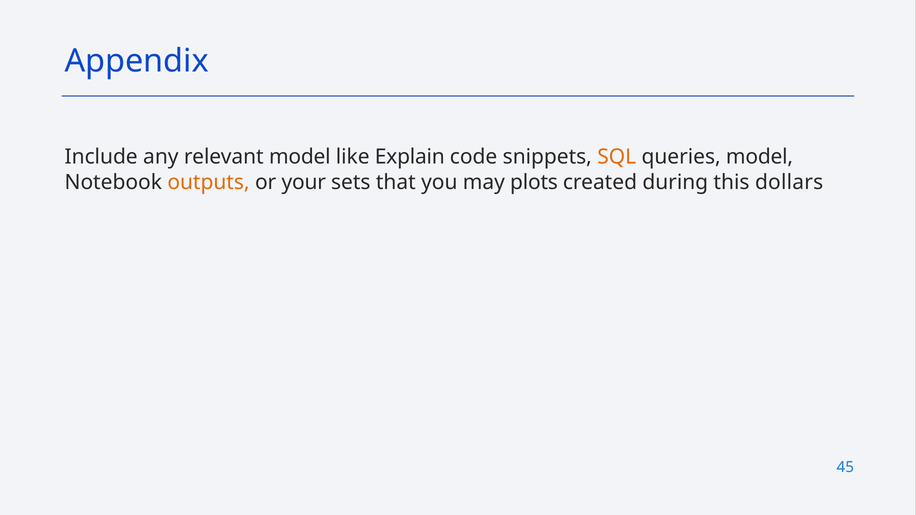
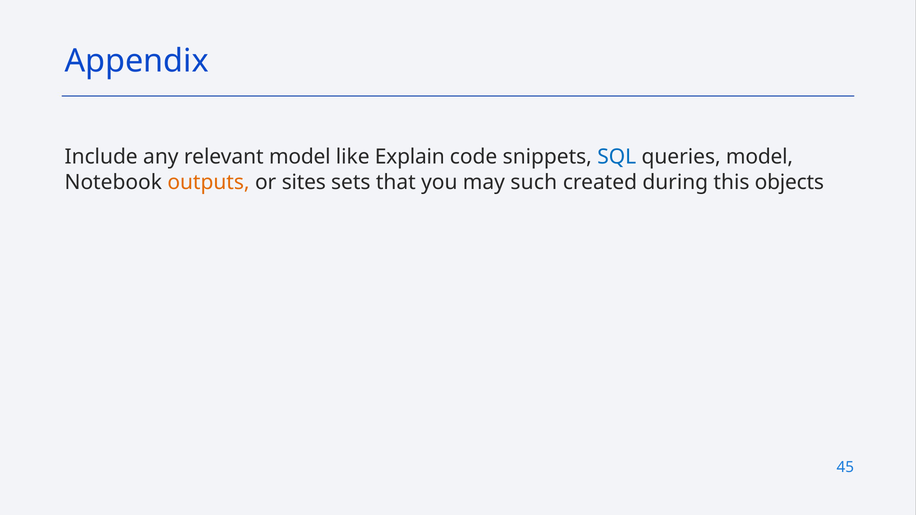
SQL colour: orange -> blue (617, 157)
your: your -> sites (304, 182)
plots: plots -> such (534, 182)
dollars: dollars -> objects (789, 182)
